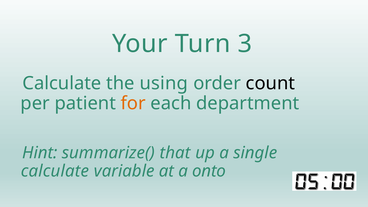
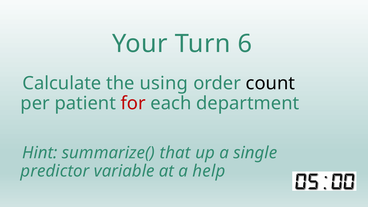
3: 3 -> 6 (245, 44)
for colour: orange -> red (133, 103)
calculate: calculate -> predictor (55, 171)
onto: onto -> help (209, 171)
